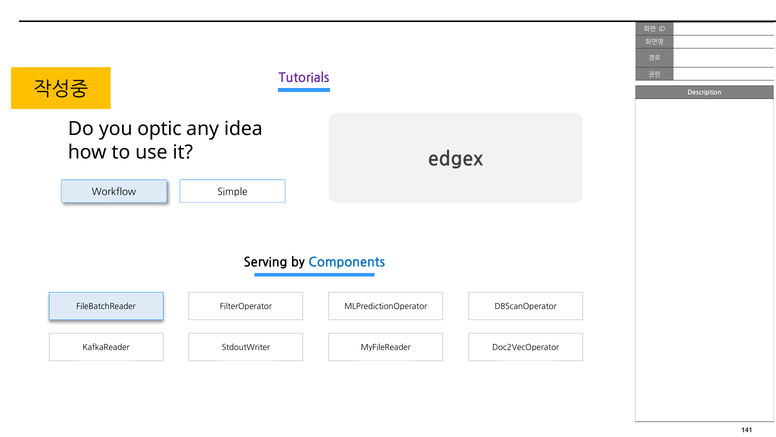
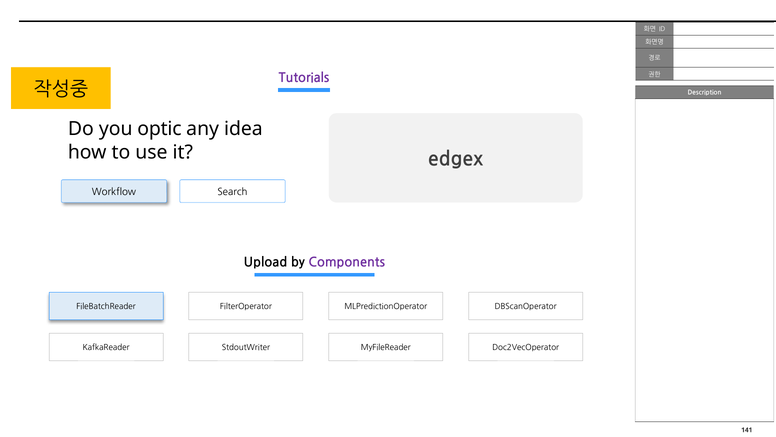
Simple: Simple -> Search (232, 192)
Serving: Serving -> Upload (266, 262)
Components colour: blue -> purple (347, 262)
